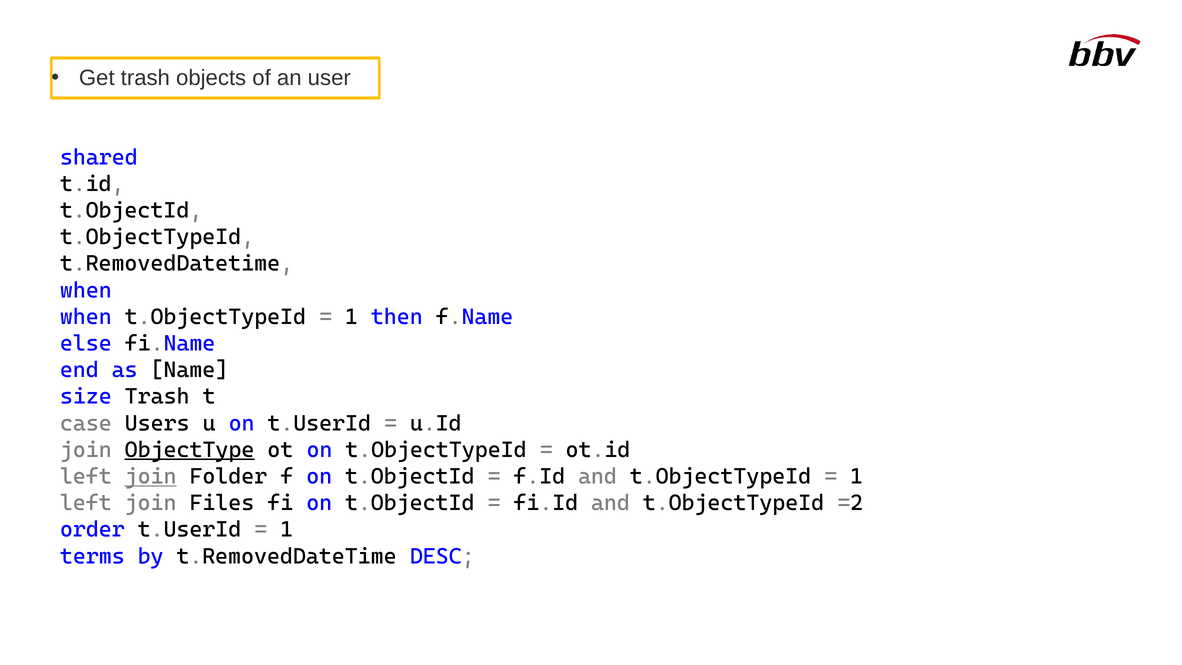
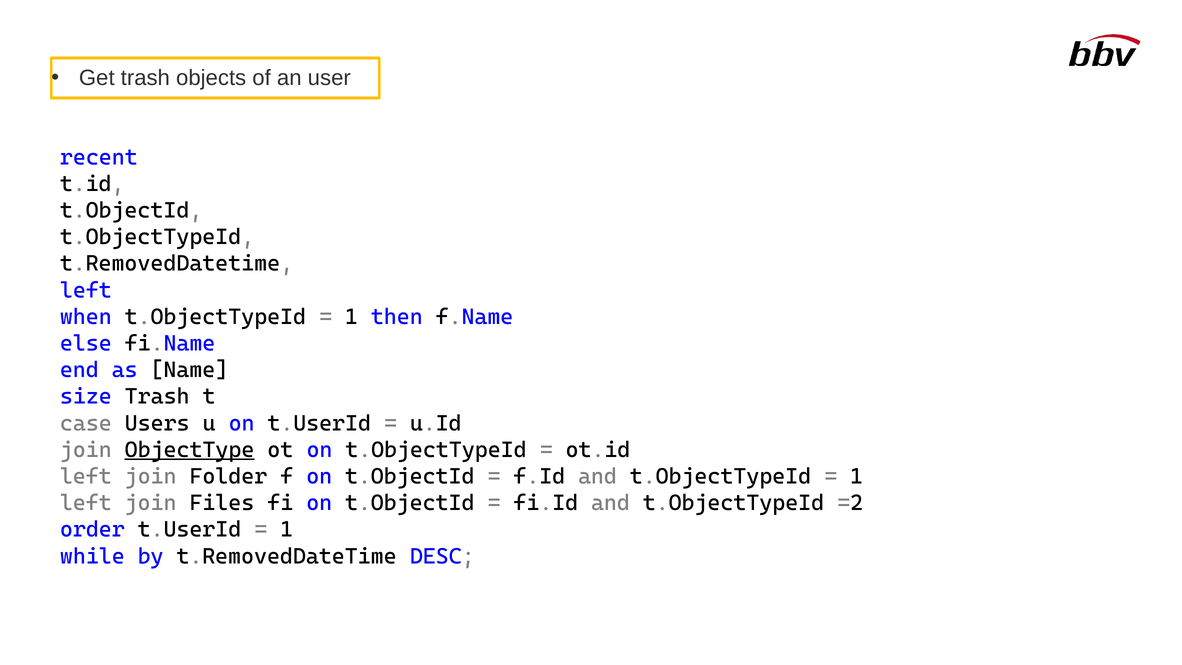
shared: shared -> recent (99, 157)
when: when -> left (86, 290)
join underline: present -> none (151, 476)
terms: terms -> while (92, 556)
